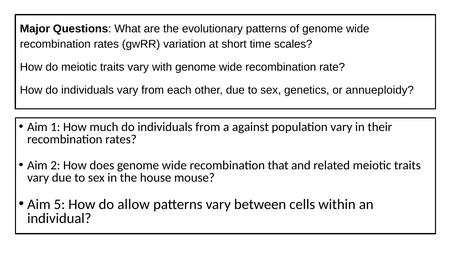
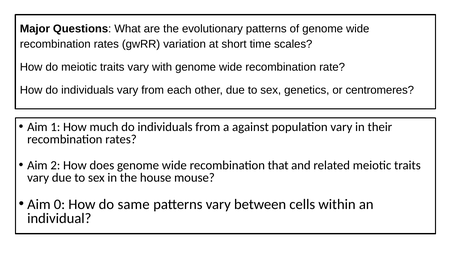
annueploidy: annueploidy -> centromeres (380, 90)
5: 5 -> 0 (59, 205)
allow: allow -> same (134, 205)
